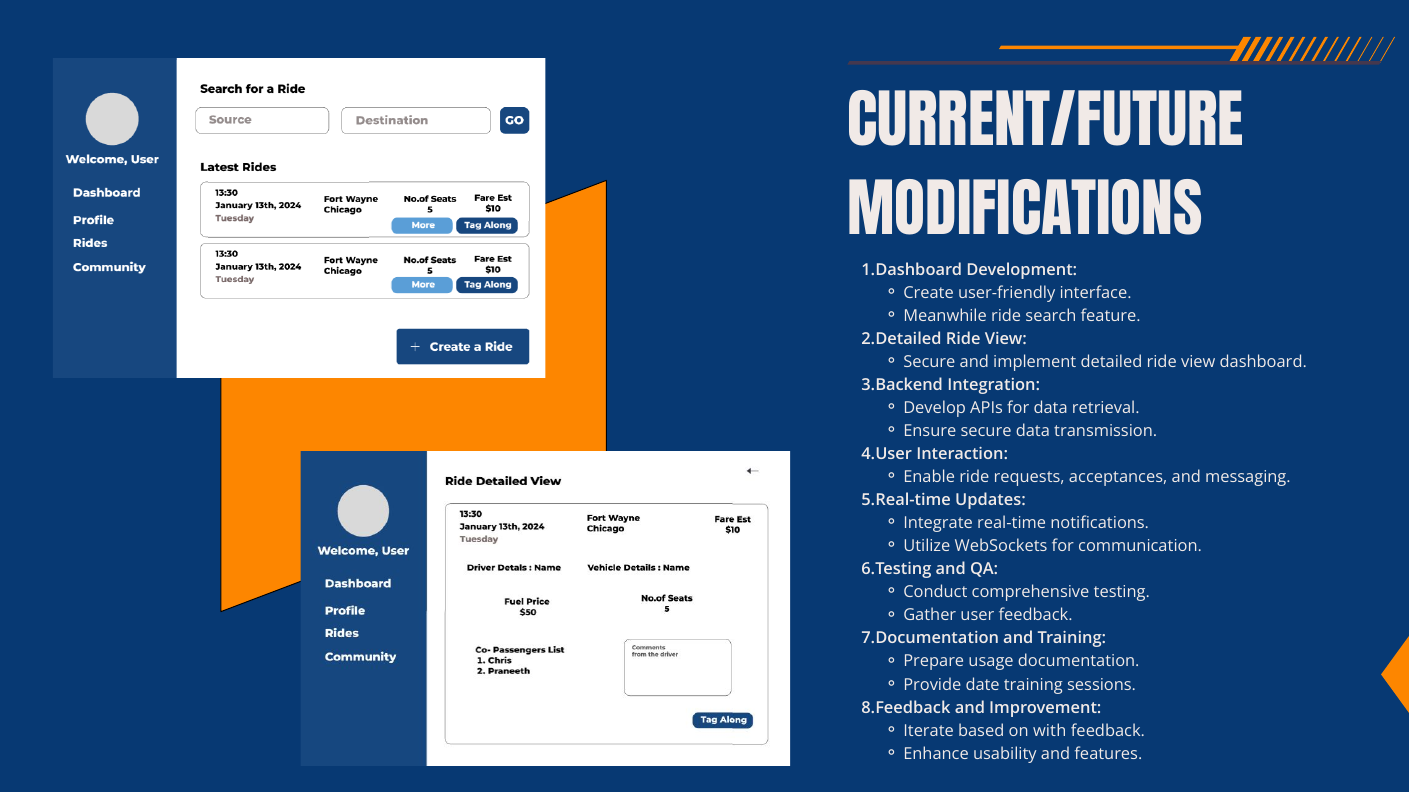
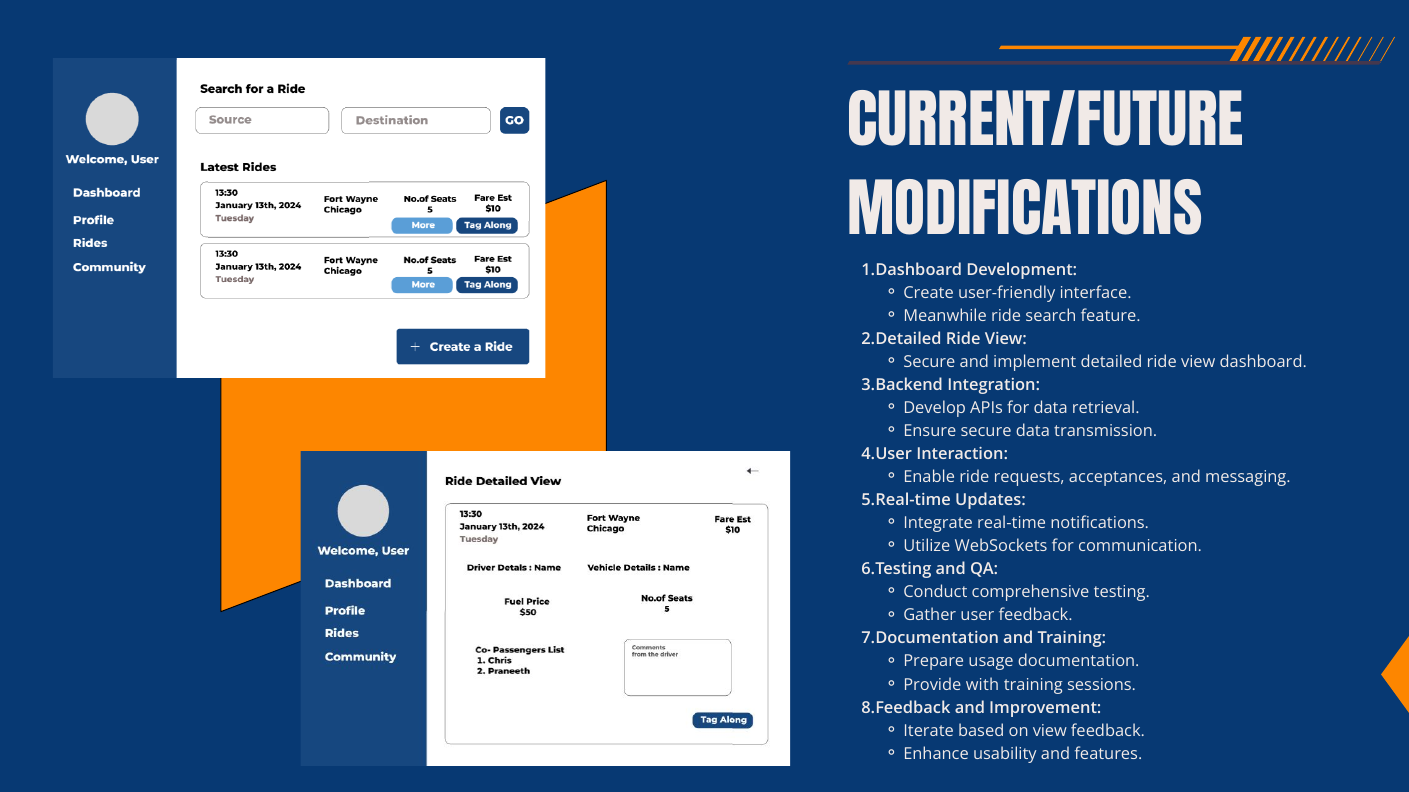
date: date -> with (982, 685)
on with: with -> view (1050, 731)
